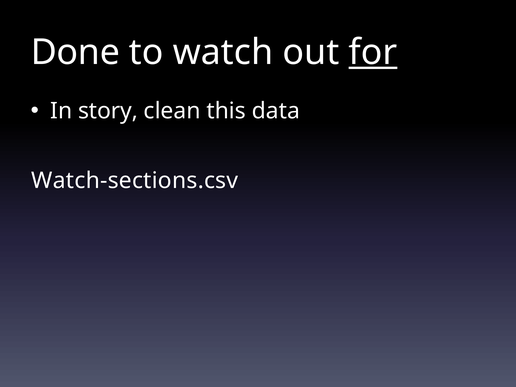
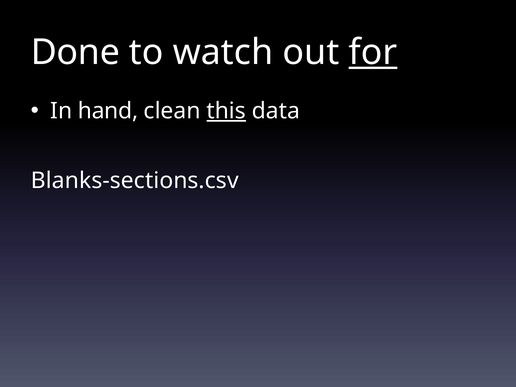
story: story -> hand (108, 111)
this underline: none -> present (226, 111)
Watch-sections.csv: Watch-sections.csv -> Blanks-sections.csv (135, 181)
